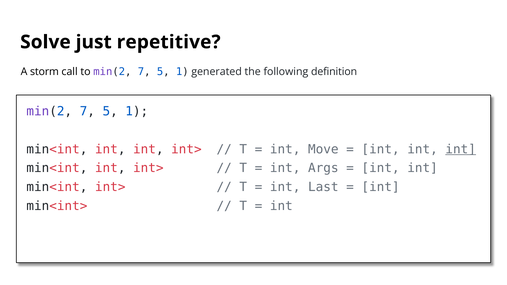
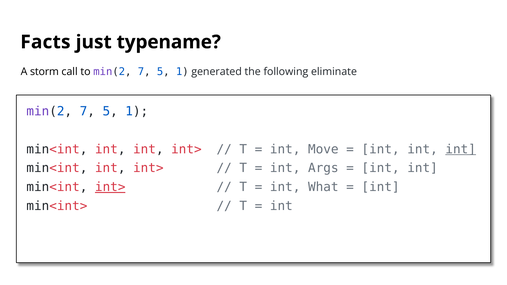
Solve: Solve -> Facts (45, 42)
repetitive: repetitive -> typename (169, 42)
definition: definition -> eliminate (334, 72)
int> underline: none -> present (110, 187)
Last: Last -> What (323, 187)
